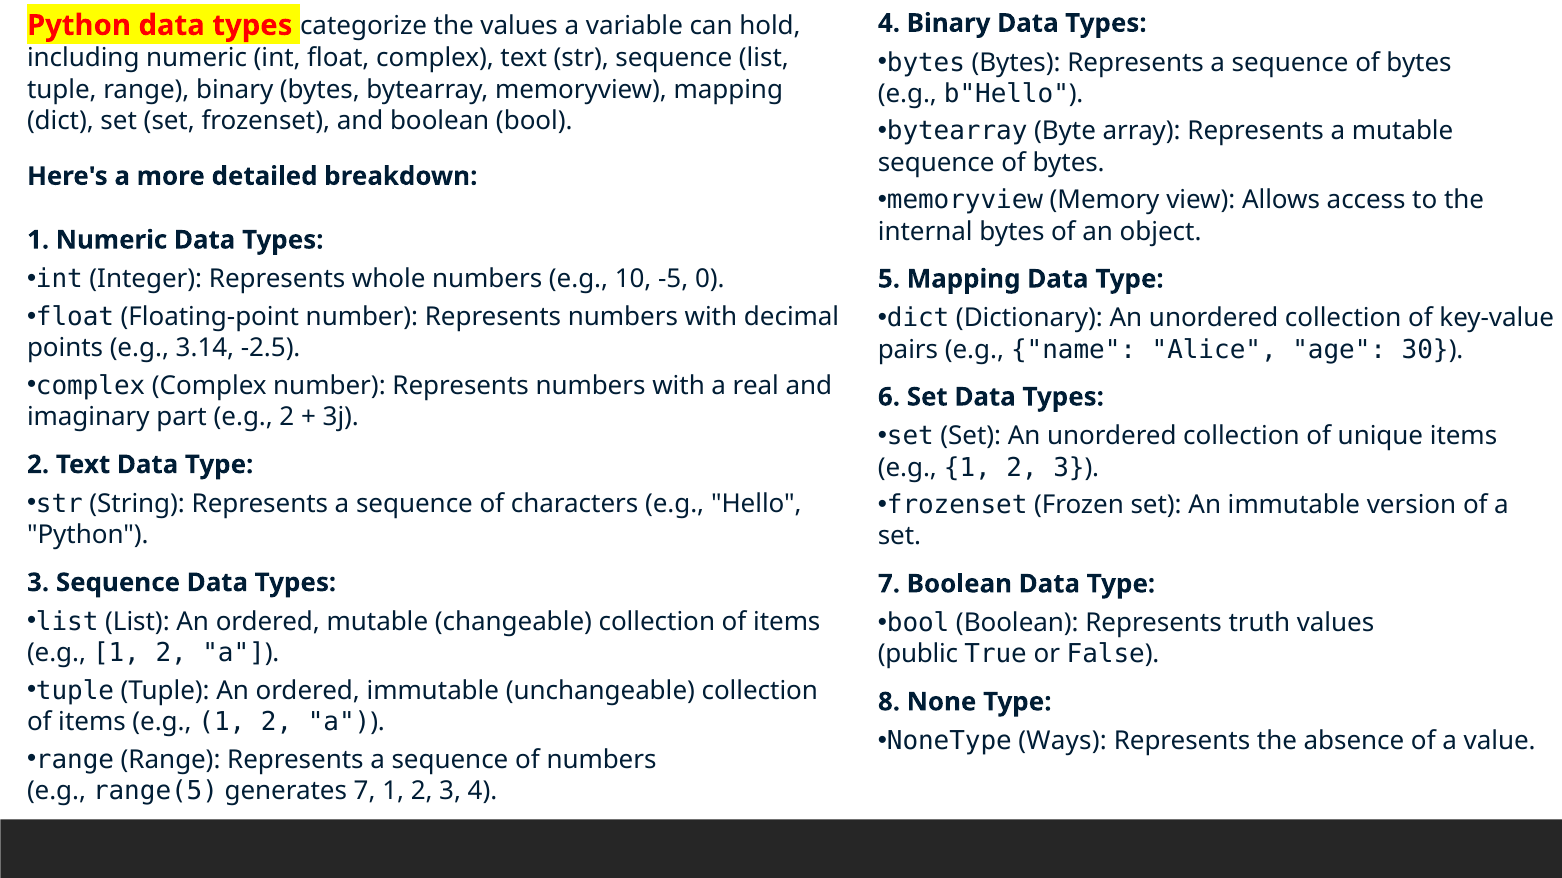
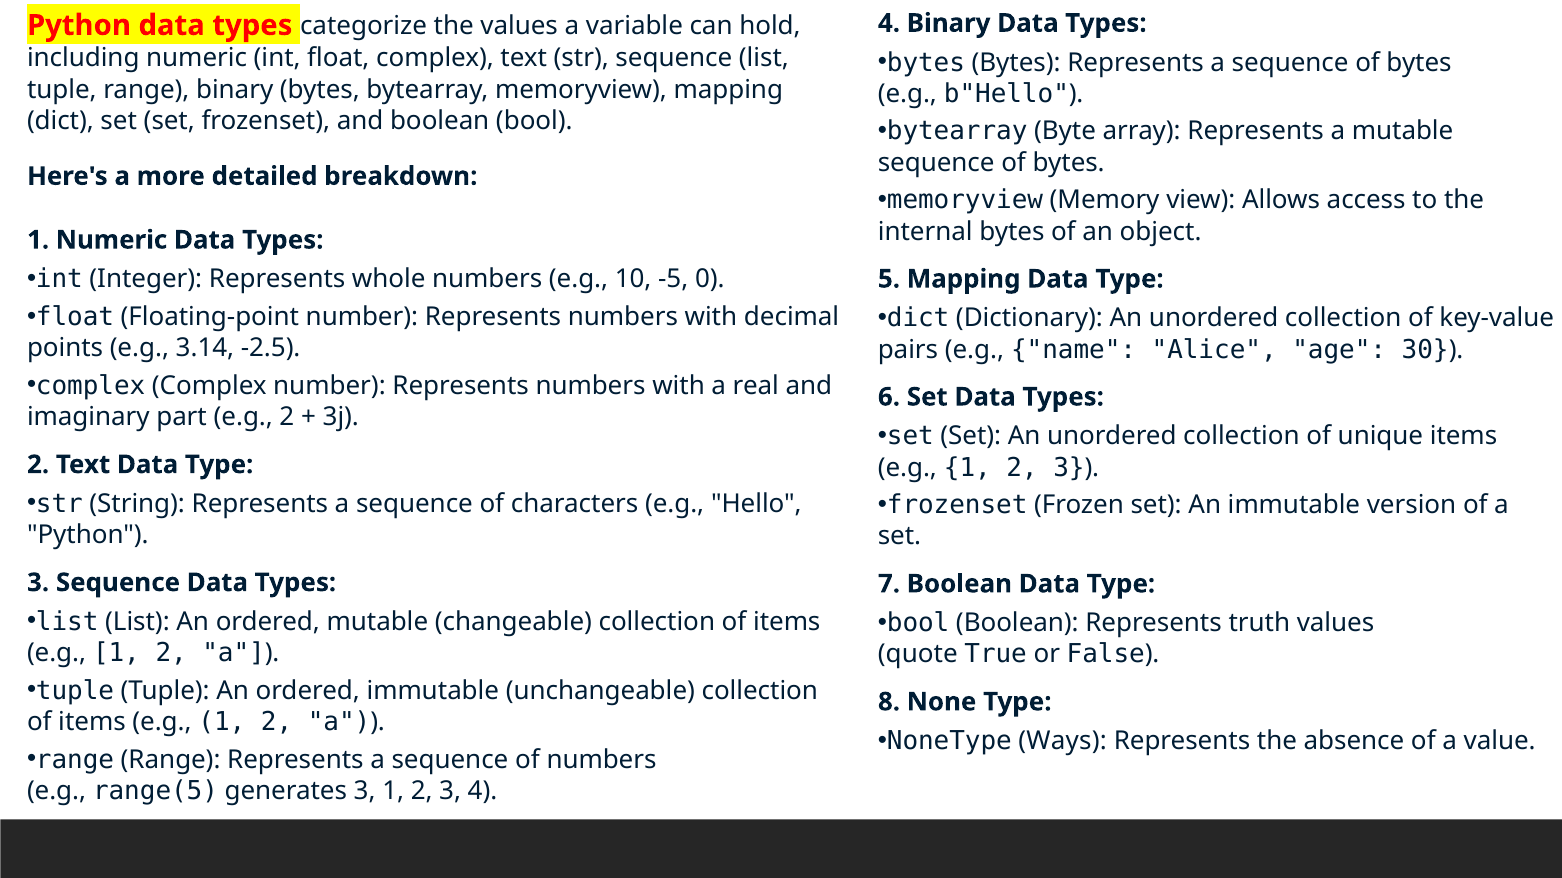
public: public -> quote (918, 655)
generates 7: 7 -> 3 (365, 791)
